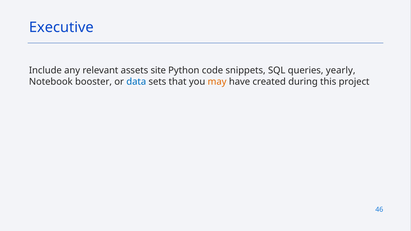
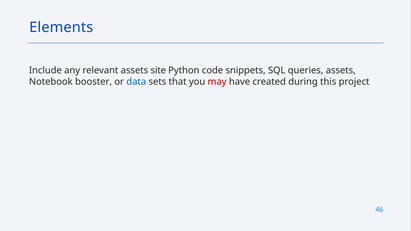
Executive: Executive -> Elements (61, 27)
queries yearly: yearly -> assets (341, 70)
may colour: orange -> red (217, 82)
